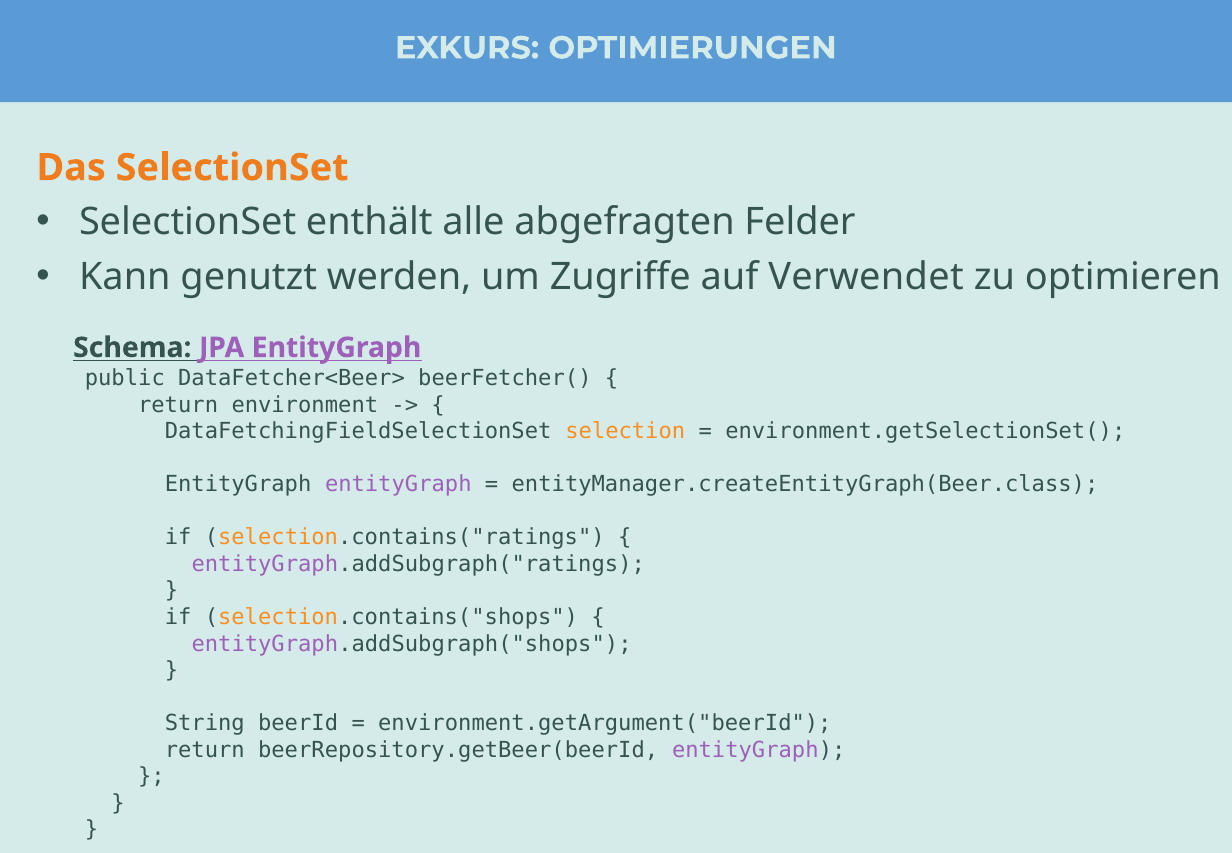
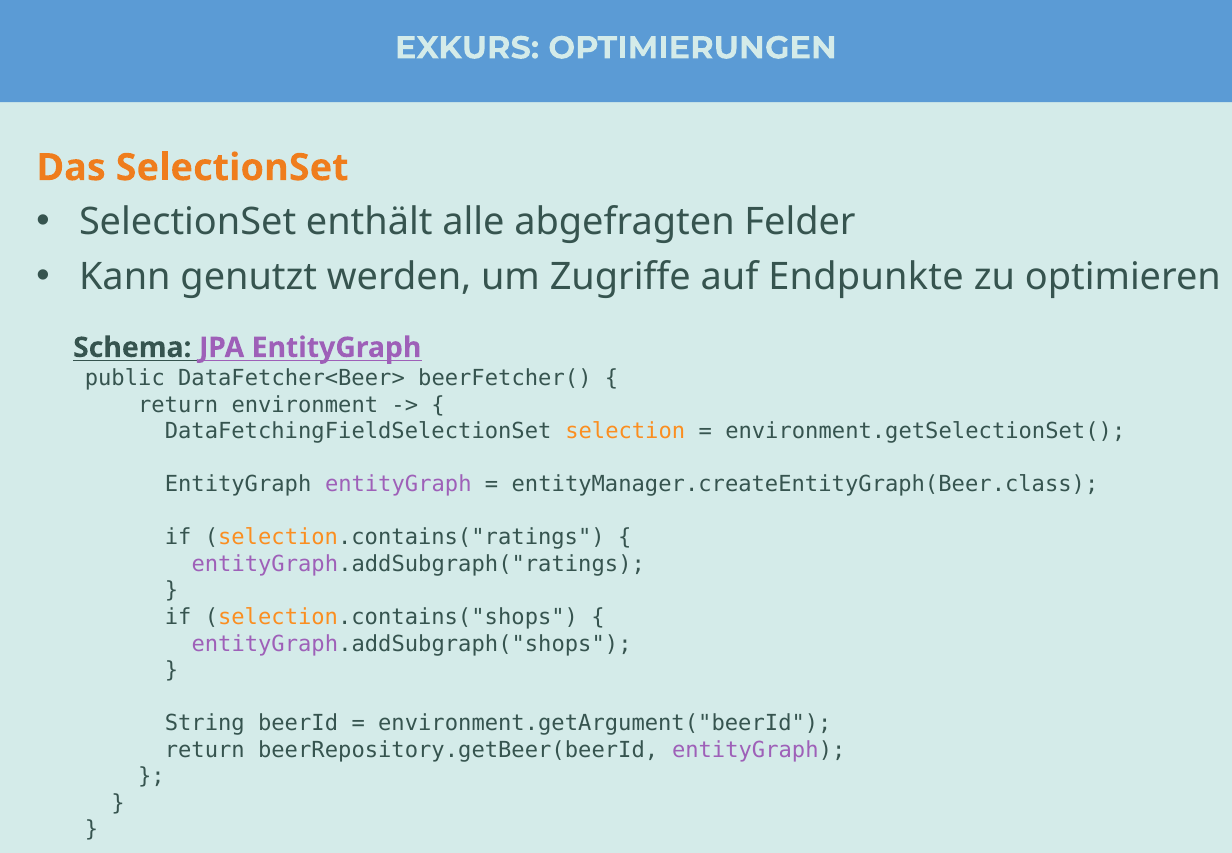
Verwendet: Verwendet -> Endpunkte (866, 277)
